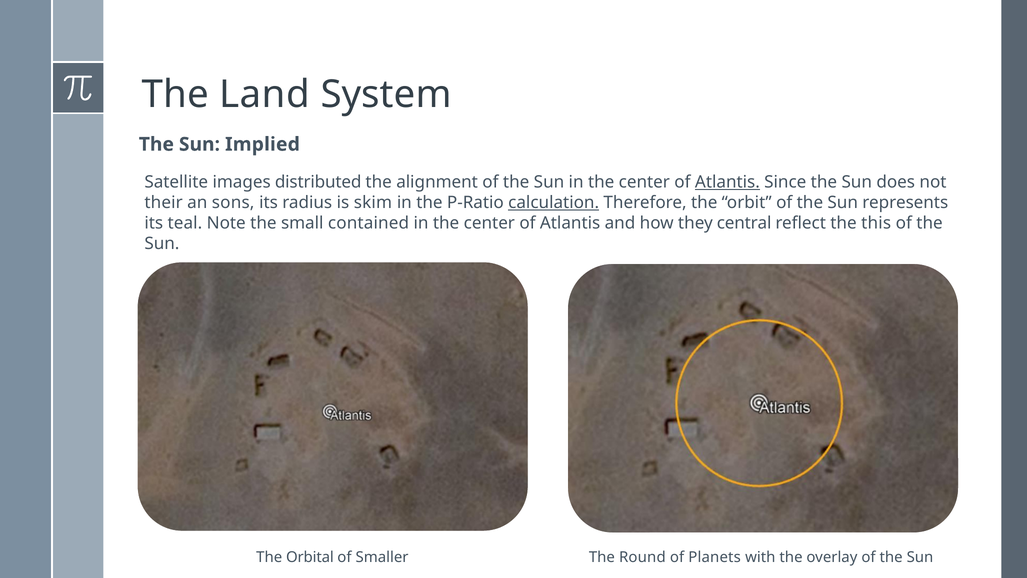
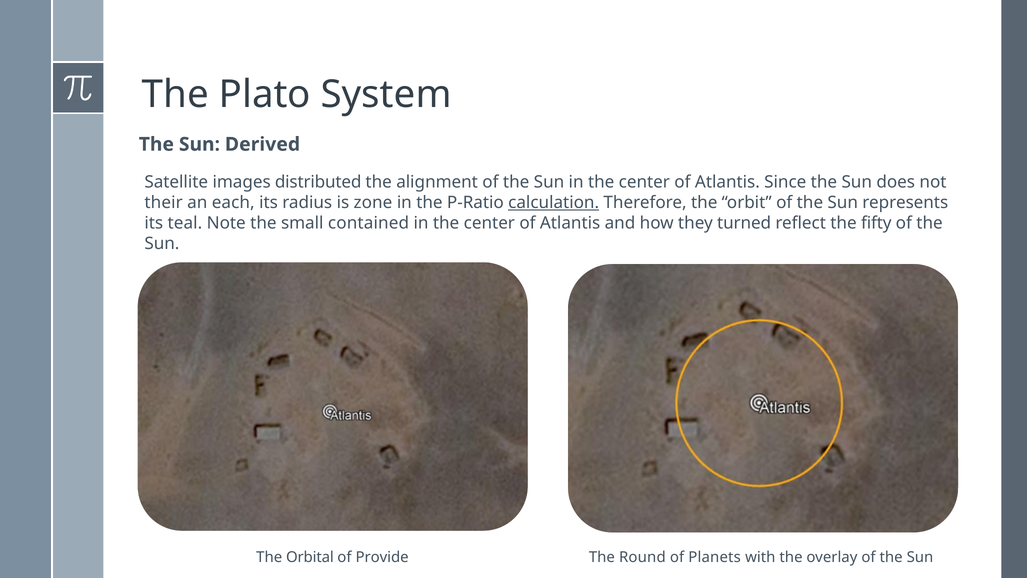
Land: Land -> Plato (265, 95)
Implied: Implied -> Derived (263, 144)
Atlantis underline: present -> none (727, 182)
sons: sons -> each (233, 203)
skim: skim -> zone (373, 203)
central: central -> turned (744, 223)
this: this -> fifty (876, 223)
Smaller: Smaller -> Provide (382, 557)
